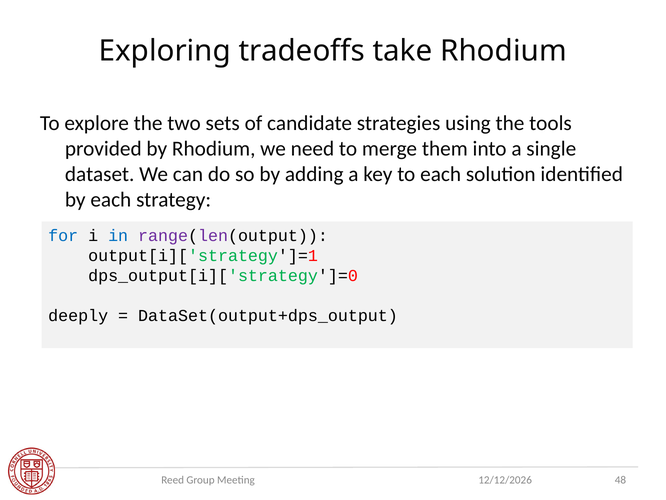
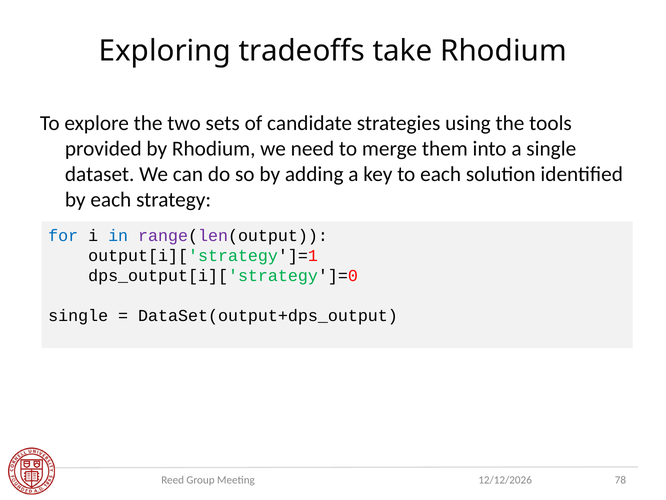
deeply: deeply -> single (78, 316)
48: 48 -> 78 (620, 479)
